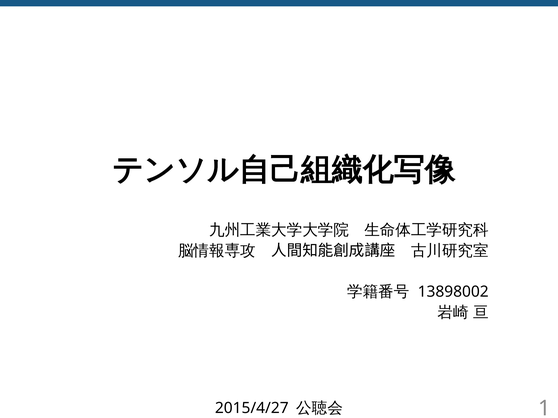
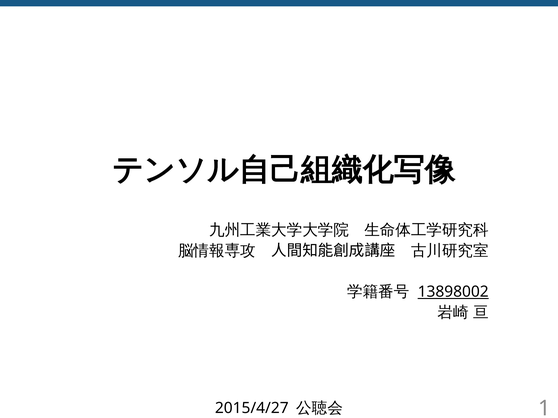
13898002 underline: none -> present (453, 292)
